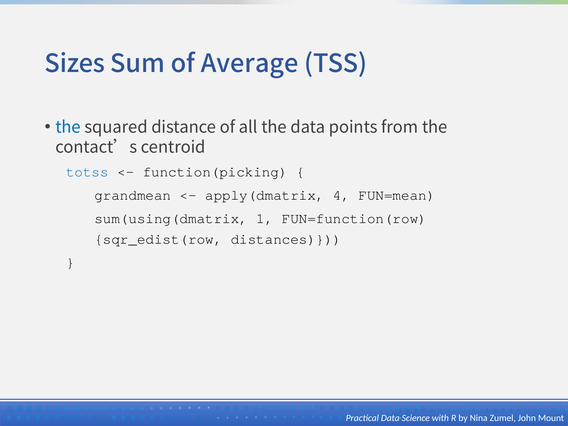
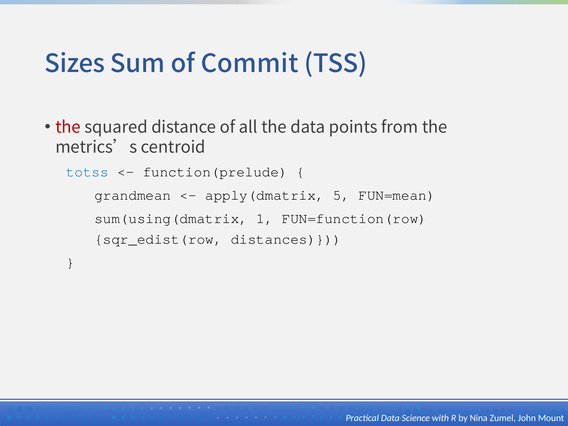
Average: Average -> Commit (250, 64)
the colour: blue -> red (68, 127)
contact’s: contact’s -> metrics’s (96, 147)
function(picking: function(picking -> function(prelude (215, 172)
4: 4 -> 5 (342, 195)
